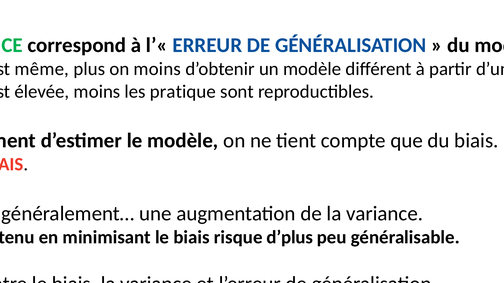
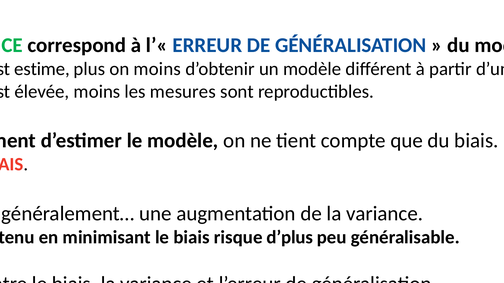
même: même -> estime (42, 69)
pratique: pratique -> mesures (183, 92)
